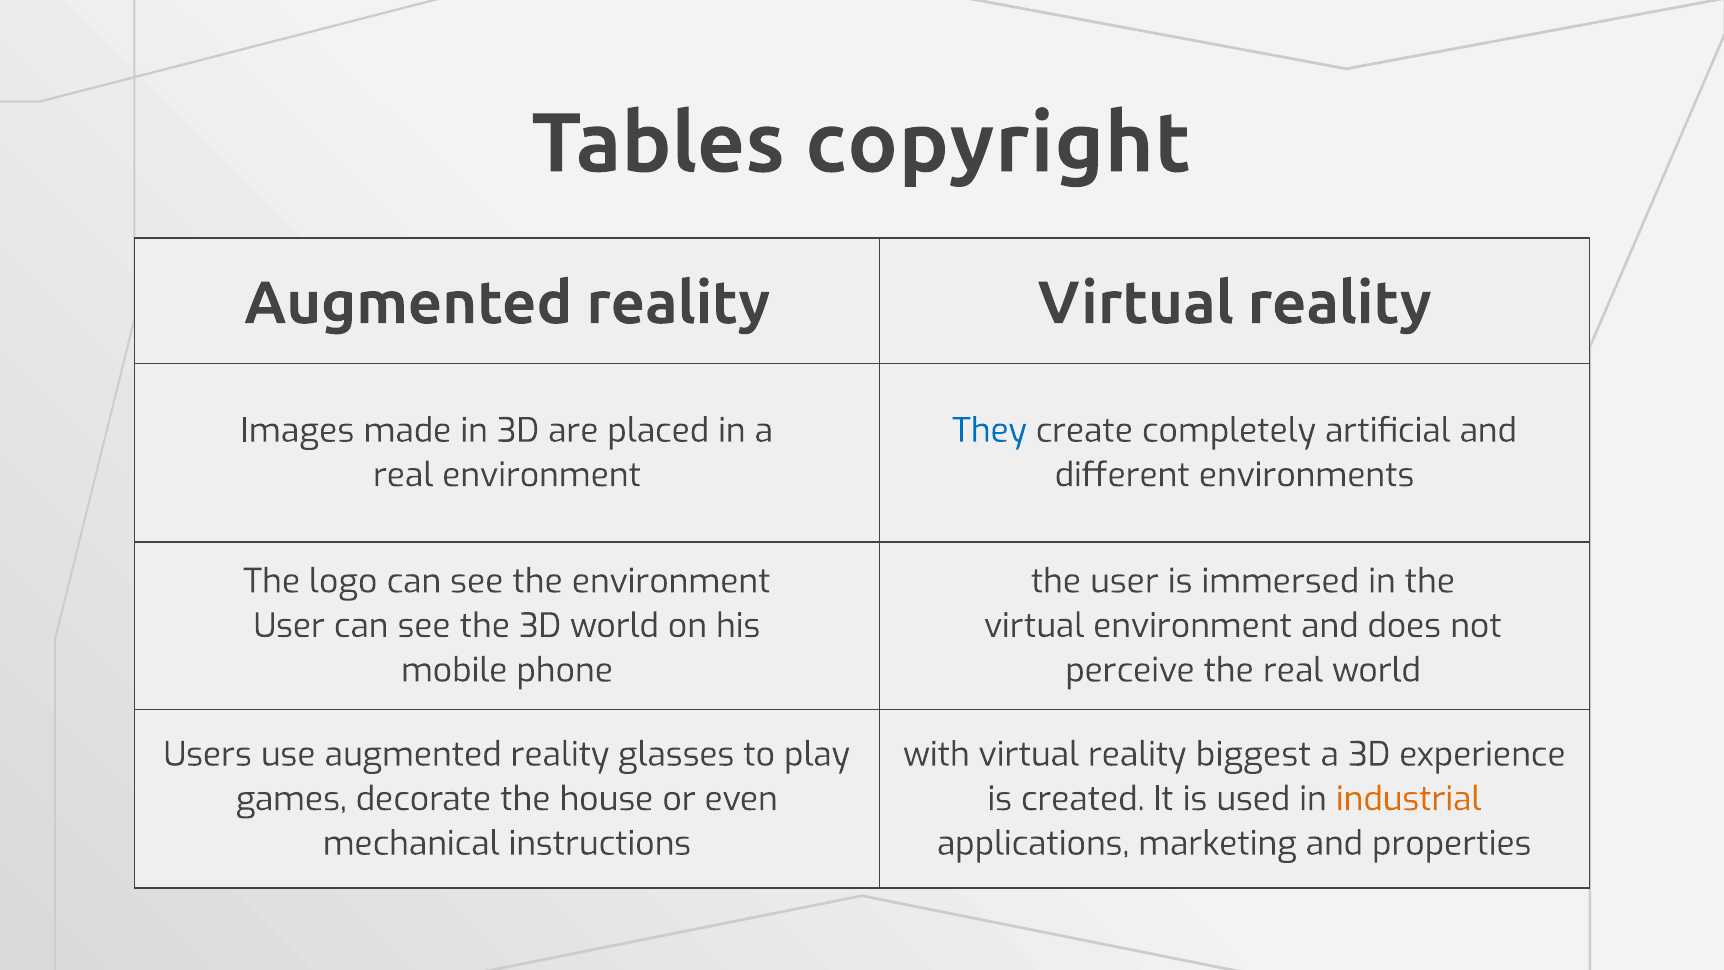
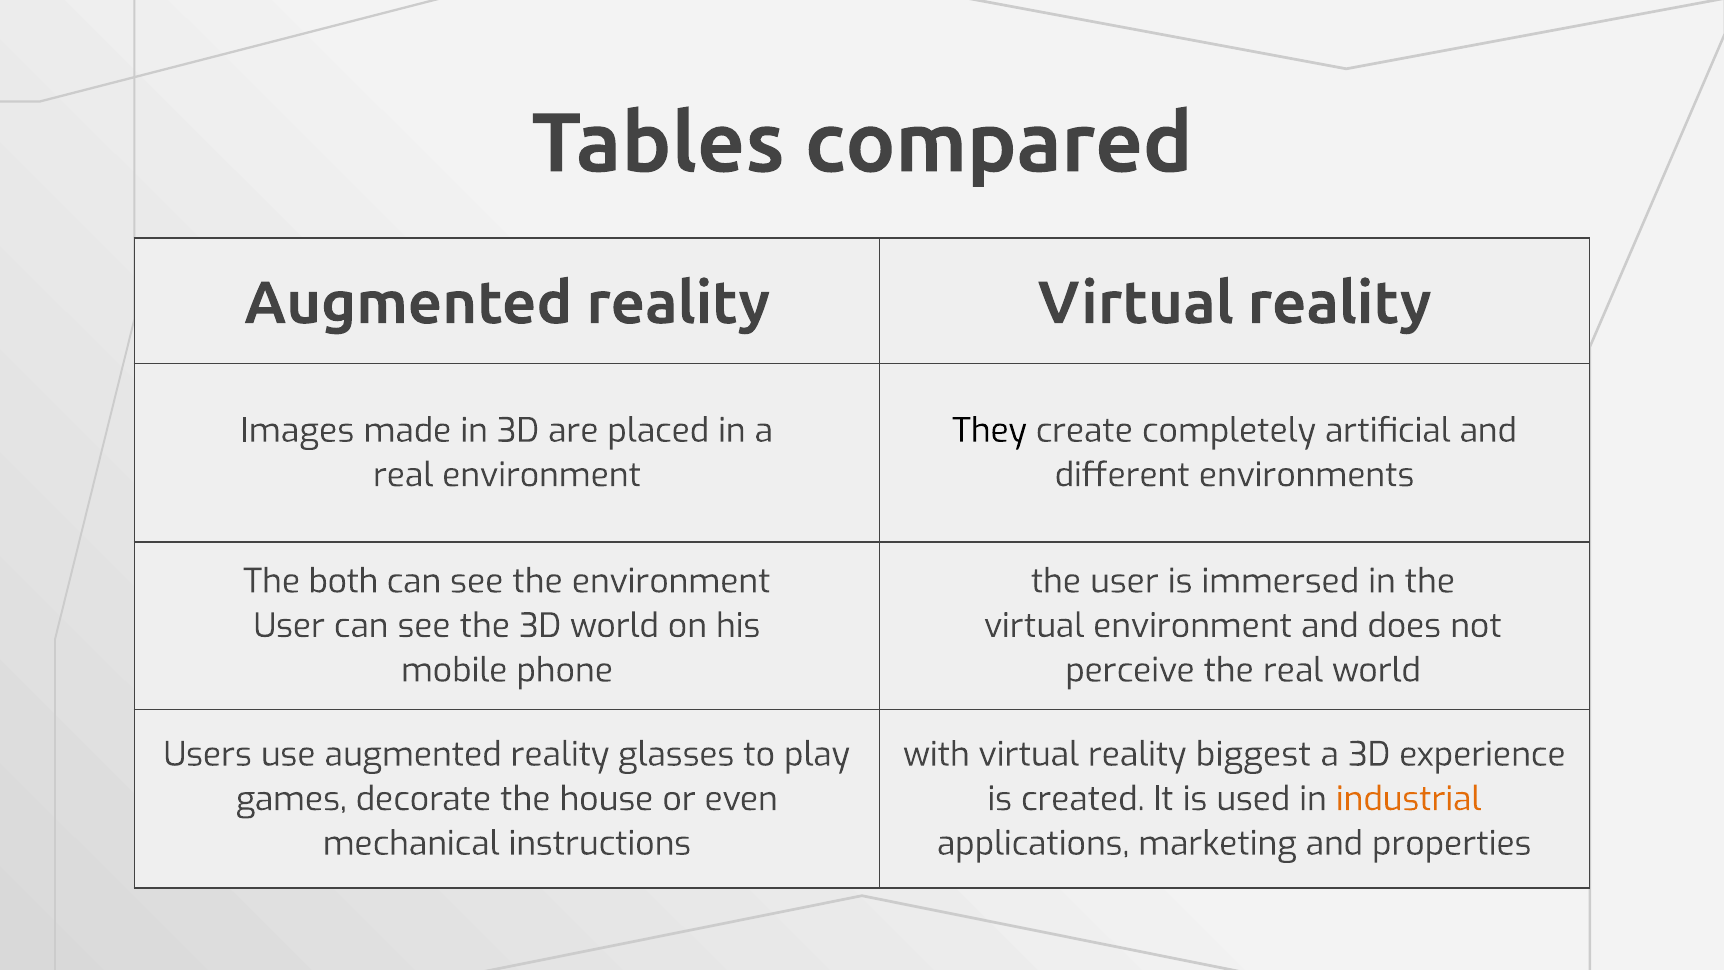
copyright: copyright -> compared (999, 144)
They colour: blue -> black (989, 431)
logo: logo -> both (343, 581)
